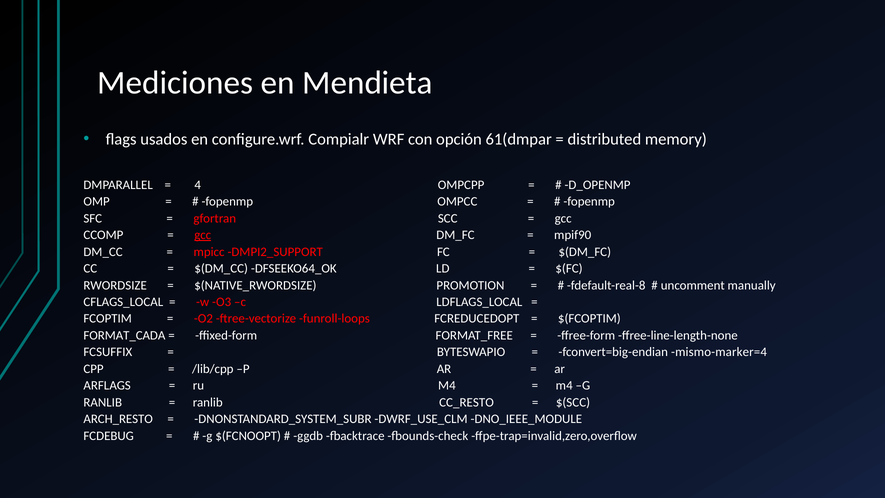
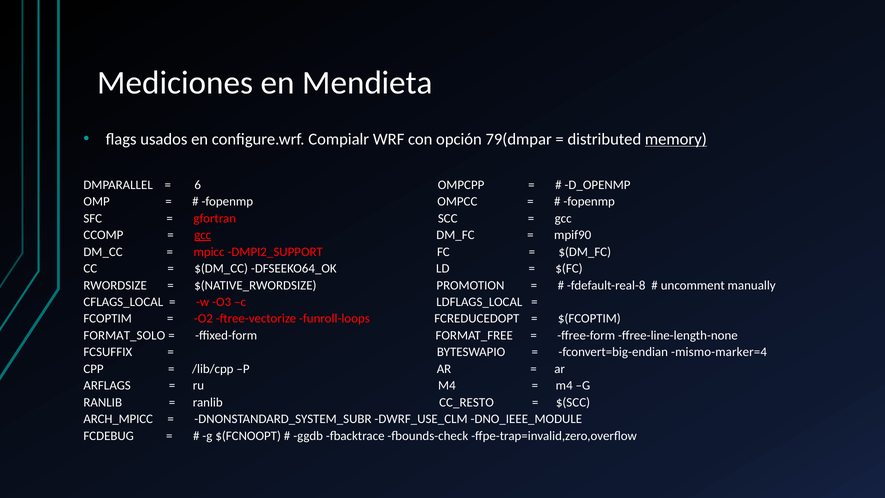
61(dmpar: 61(dmpar -> 79(dmpar (519, 139)
memory underline: none -> present (676, 139)
4: 4 -> 6 (198, 185)
FORMAT_CADA: FORMAT_CADA -> FORMAT_SOLO (124, 335)
ARCH_RESTO: ARCH_RESTO -> ARCH_MPICC (118, 419)
